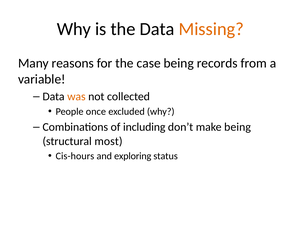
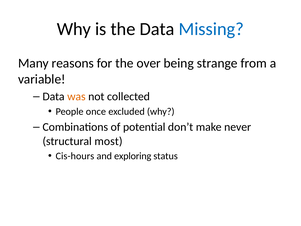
Missing colour: orange -> blue (211, 29)
case: case -> over (149, 63)
records: records -> strange (217, 63)
including: including -> potential (144, 127)
make being: being -> never (238, 127)
